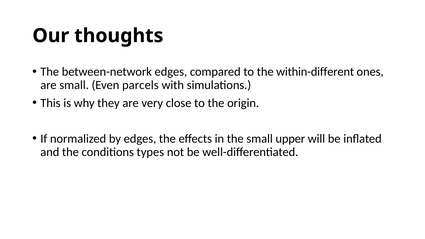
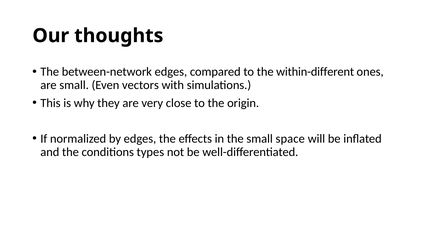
parcels: parcels -> vectors (140, 85)
upper: upper -> space (290, 139)
